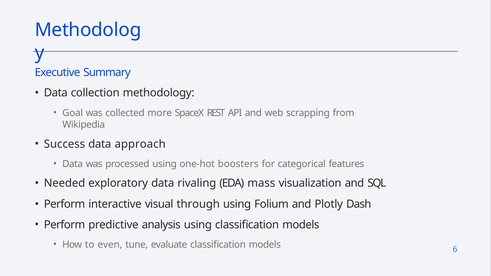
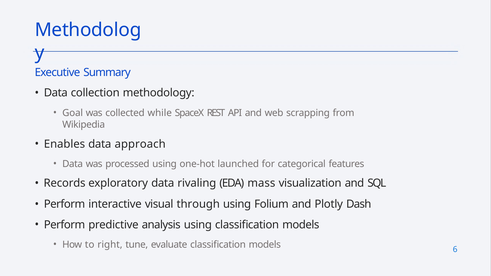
more: more -> while (160, 113)
Success: Success -> Enables (65, 144)
boosters: boosters -> launched (238, 164)
Needed: Needed -> Records (65, 183)
even: even -> right (110, 245)
